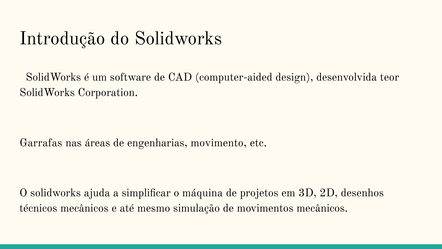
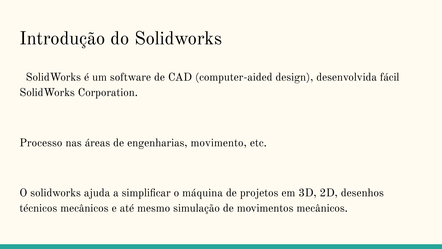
teor: teor -> fácil (390, 77)
Garrafas: Garrafas -> Processo (41, 143)
